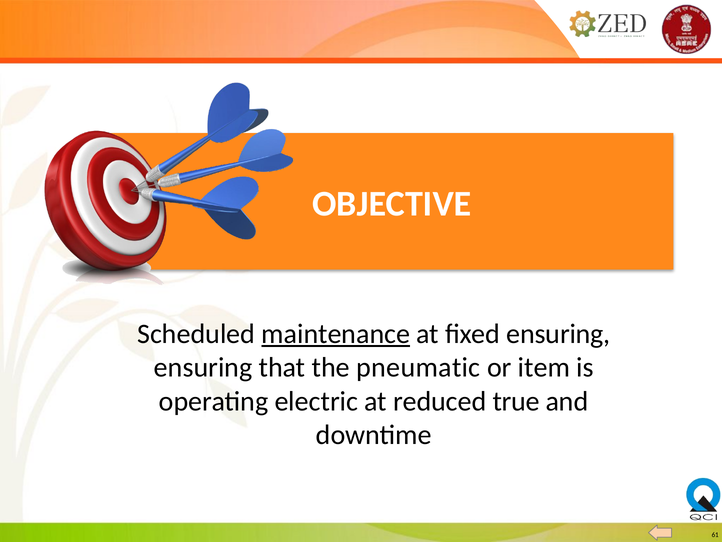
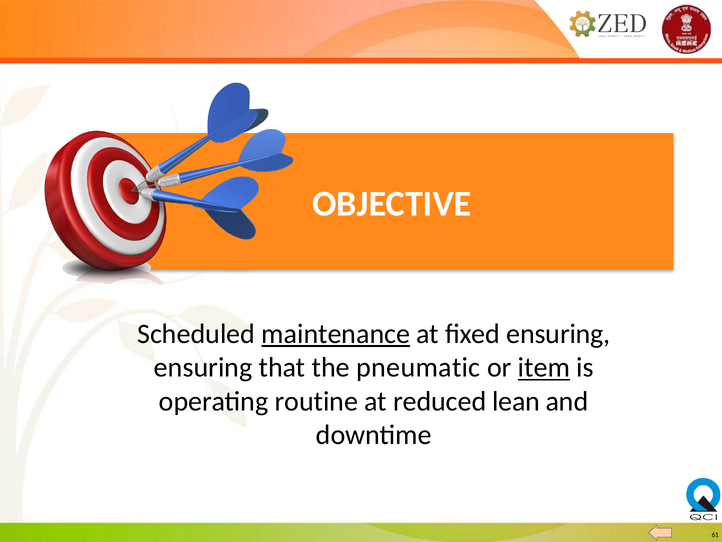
item underline: none -> present (544, 367)
electric: electric -> routine (316, 401)
true: true -> lean (516, 401)
